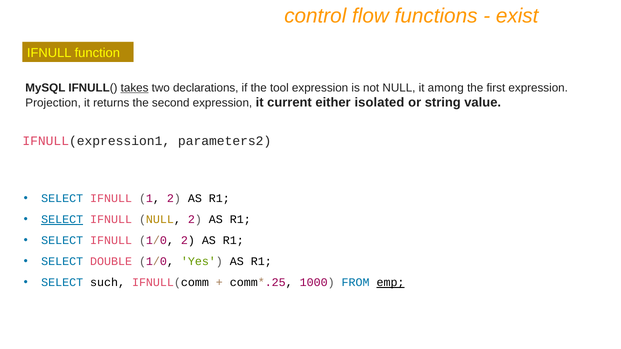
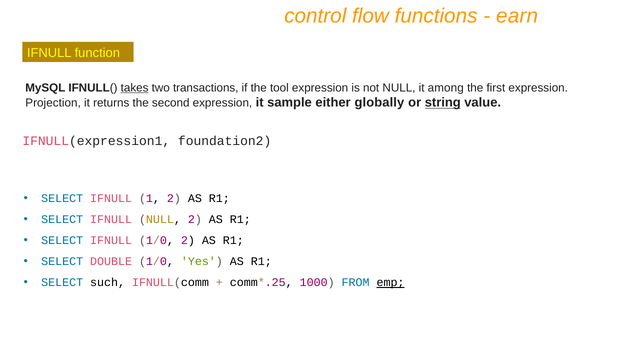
exist: exist -> earn (517, 16)
declarations: declarations -> transactions (206, 88)
current: current -> sample (290, 103)
isolated: isolated -> globally (379, 103)
string underline: none -> present (443, 103)
parameters2: parameters2 -> foundation2 (225, 141)
SELECT underline: present -> none (62, 220)
